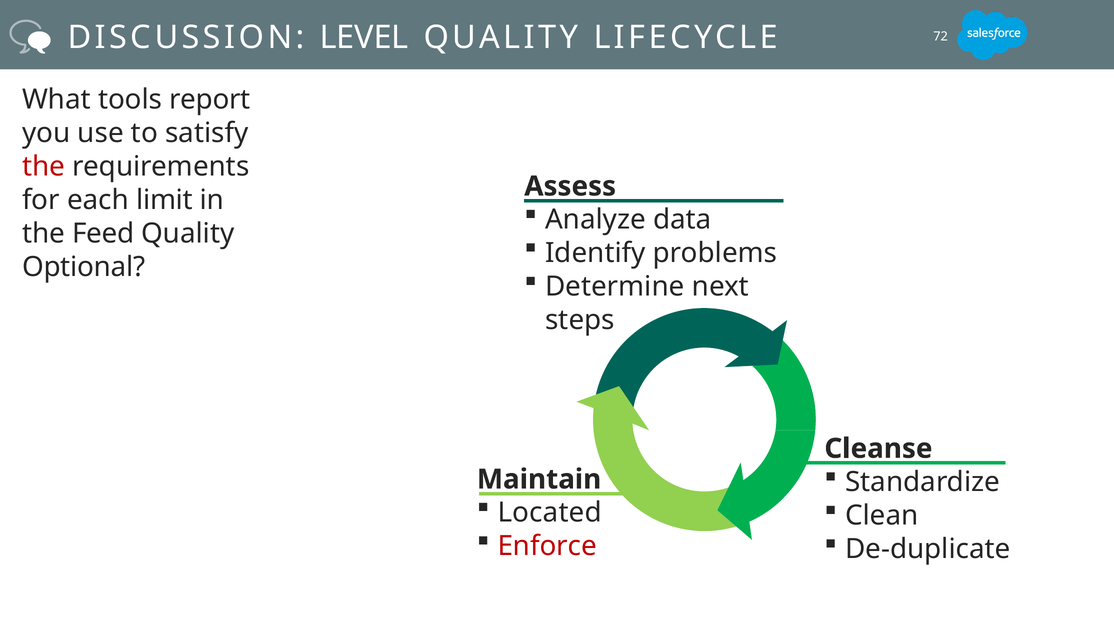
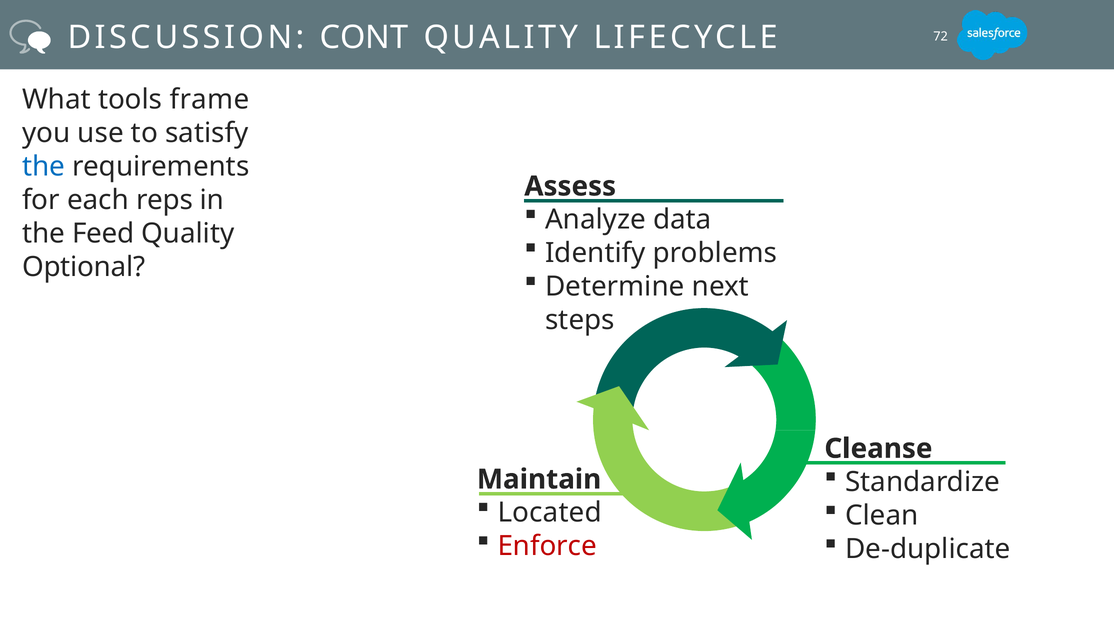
LEVEL: LEVEL -> CONT (364, 37)
report: report -> frame (210, 100)
the colour: red -> blue (43, 167)
limit: limit -> reps (164, 200)
